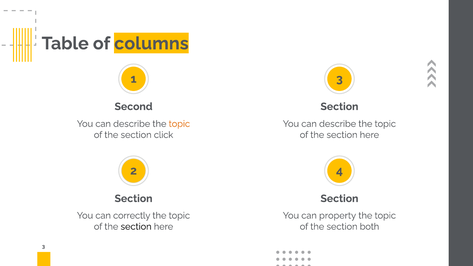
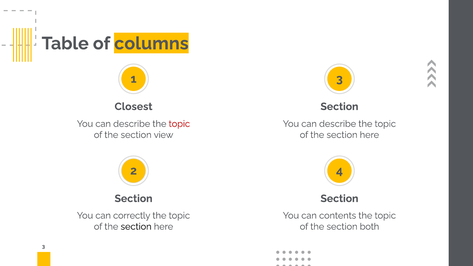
Second: Second -> Closest (133, 107)
topic colour: orange -> red (179, 124)
click: click -> view (164, 135)
property: property -> contents (338, 216)
